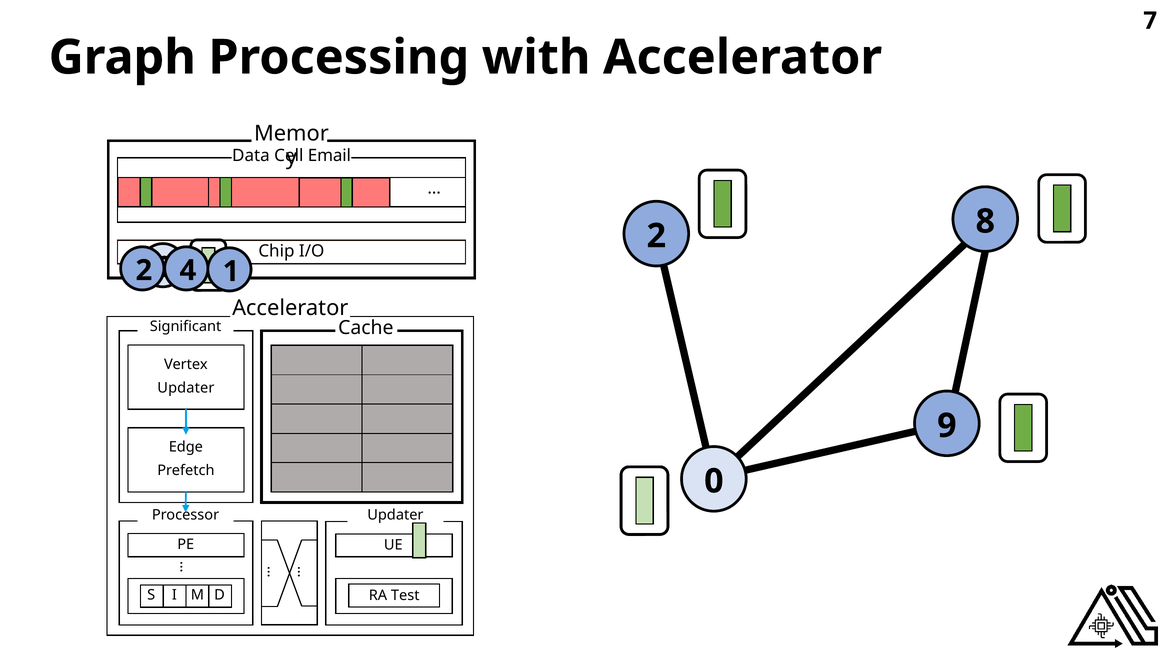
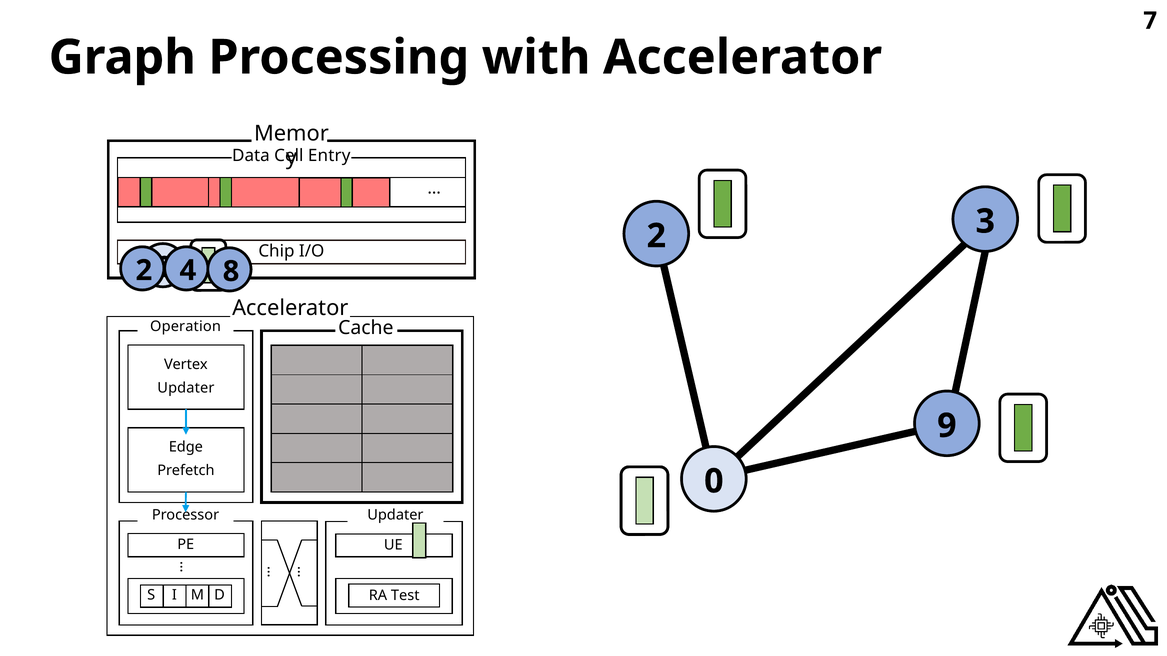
Email: Email -> Entry (329, 156)
8: 8 -> 3 (985, 222)
1: 1 -> 8 (231, 272)
Significant: Significant -> Operation (186, 326)
